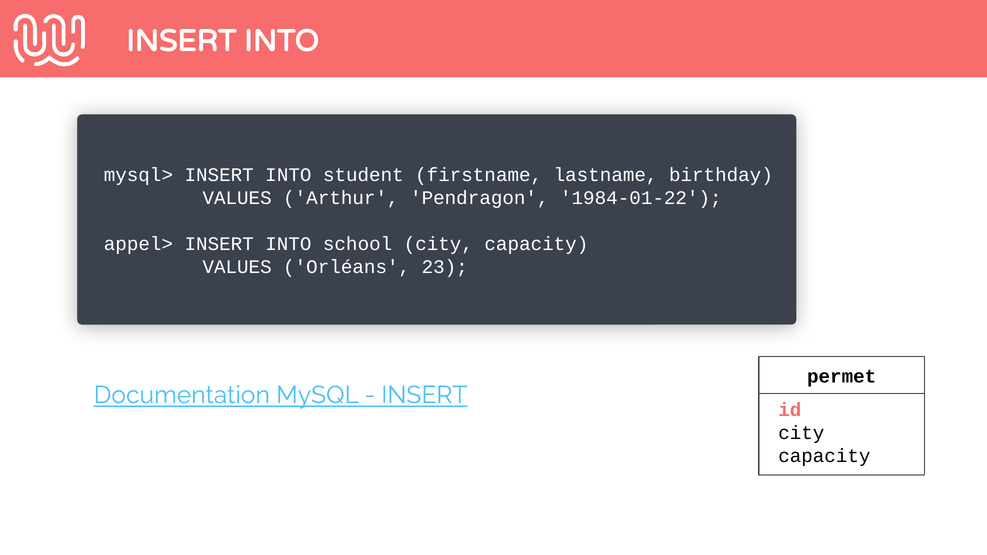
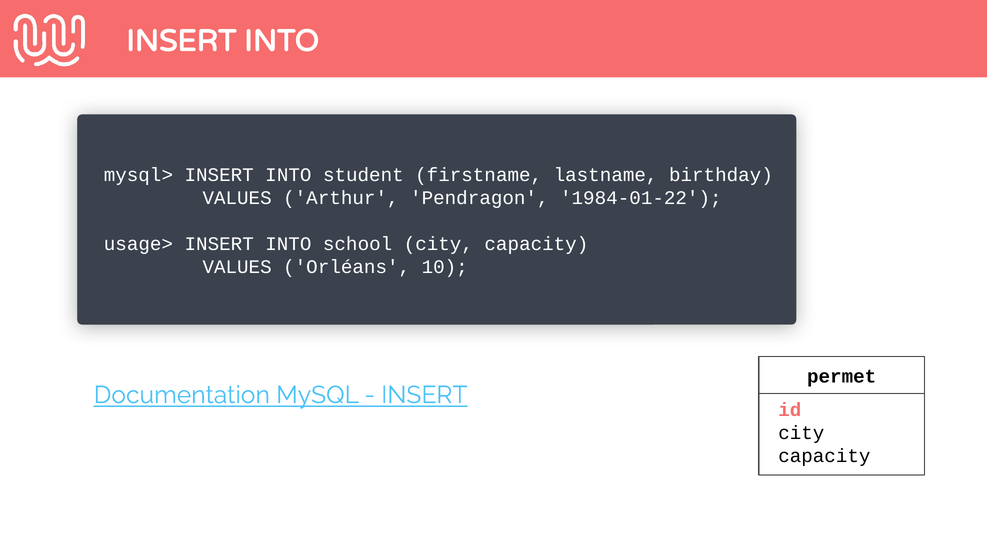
appel>: appel> -> usage> (138, 244)
23: 23 -> 10 (445, 267)
